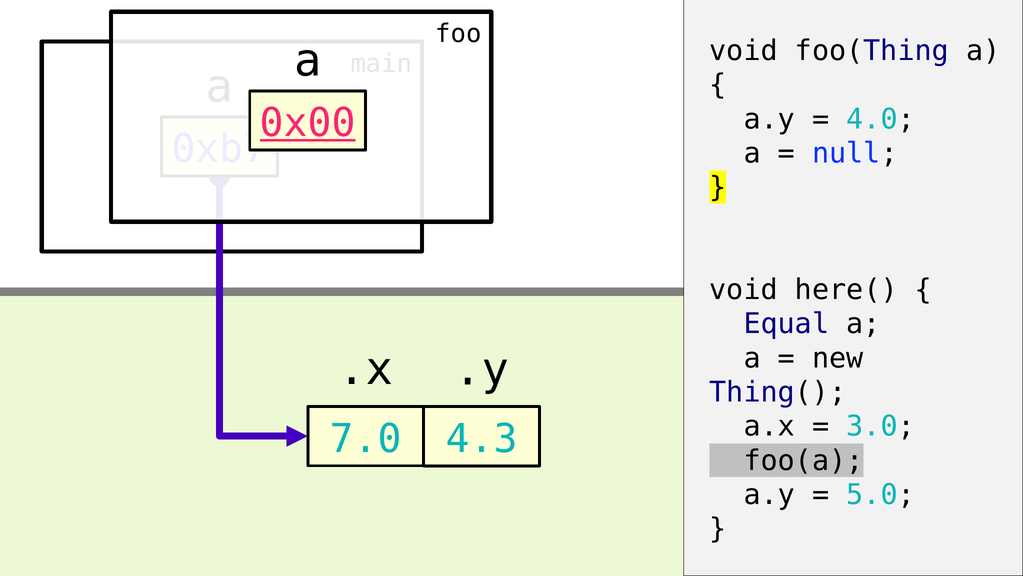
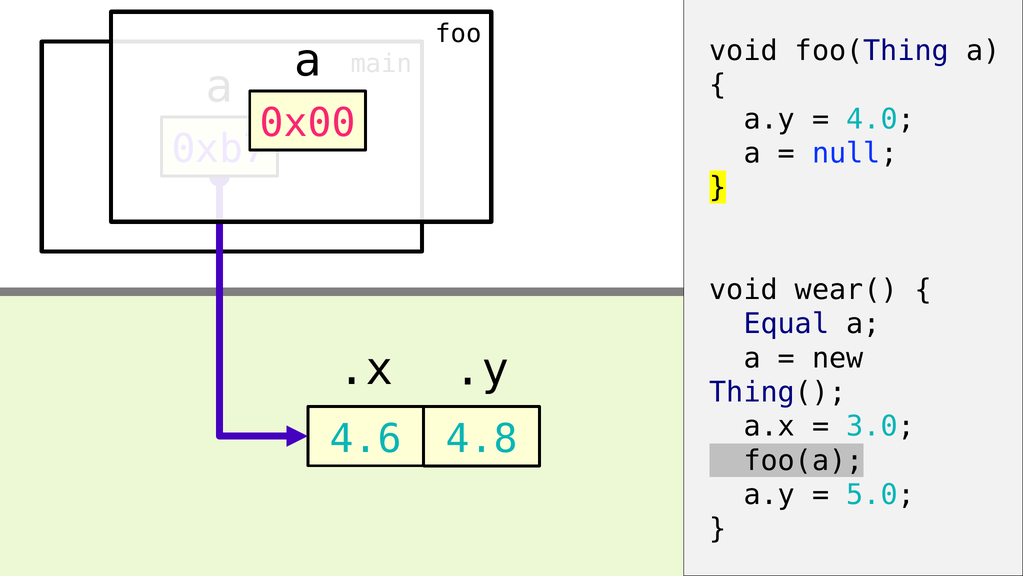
0x00 underline: present -> none (308, 123)
here(: here( -> wear( (846, 290)
7.0: 7.0 -> 4.6 (366, 438)
4.3: 4.3 -> 4.8 (482, 439)
